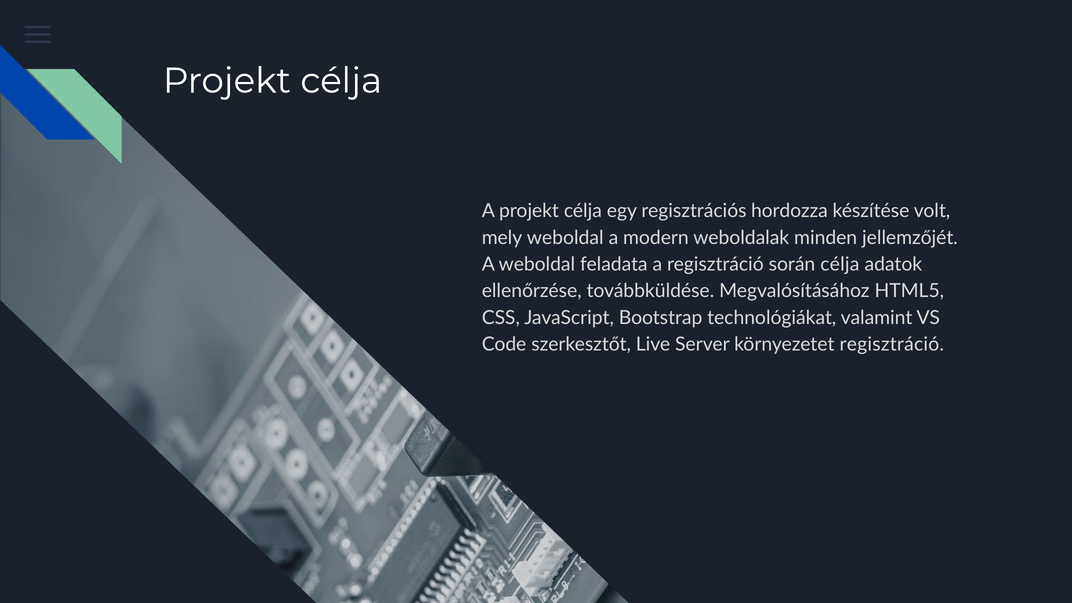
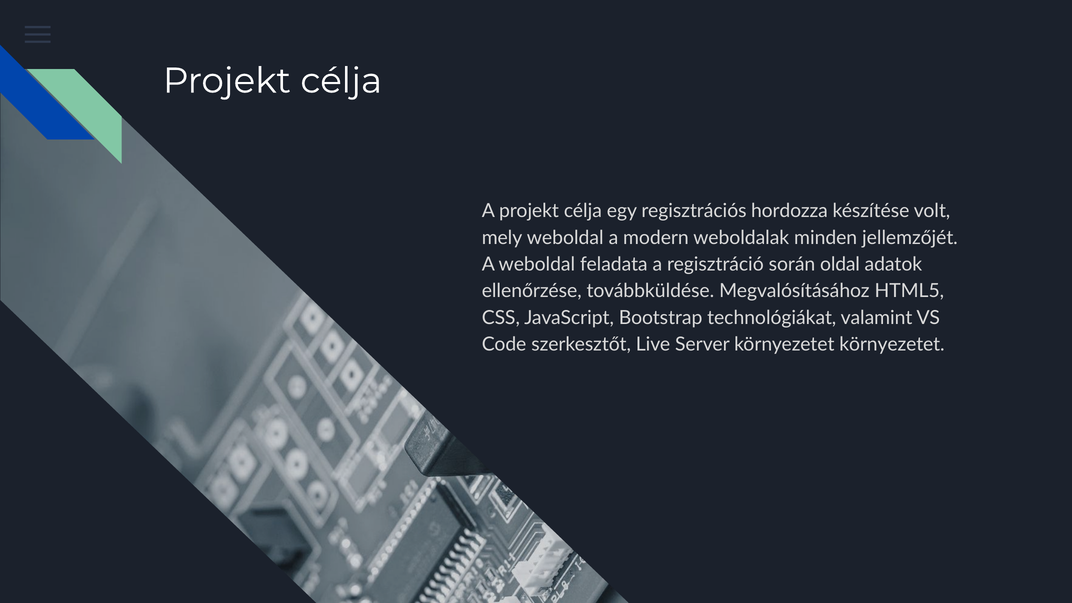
során célja: célja -> oldal (840, 264)
környezetet regisztráció: regisztráció -> környezetet (892, 344)
